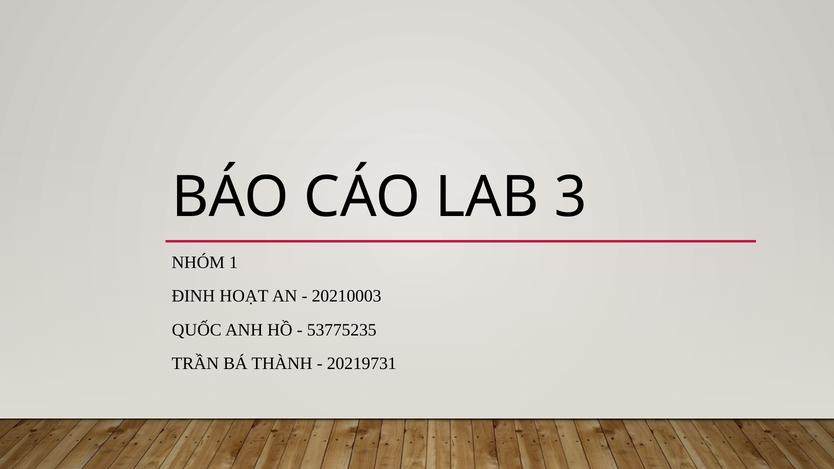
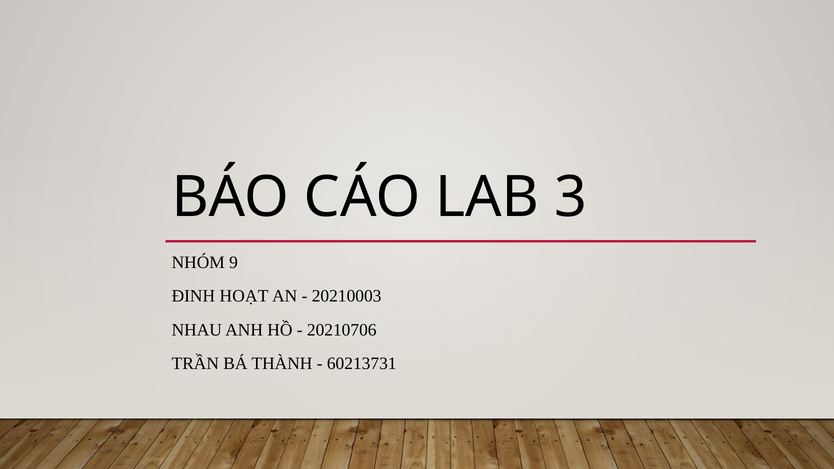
1: 1 -> 9 (234, 262)
QUỐC: QUỐC -> NHAU (197, 330)
53775235: 53775235 -> 20210706 (342, 330)
20219731: 20219731 -> 60213731 (362, 364)
